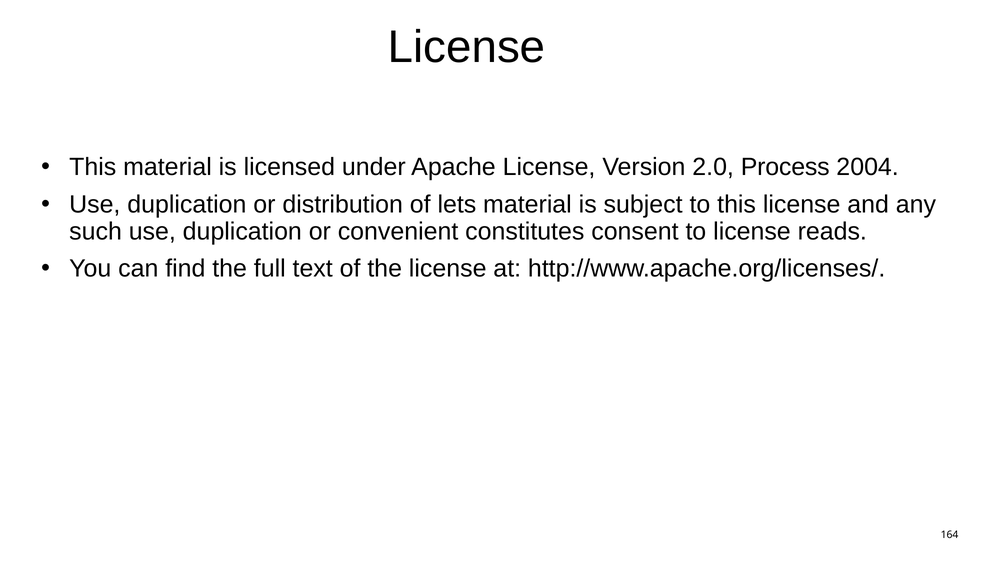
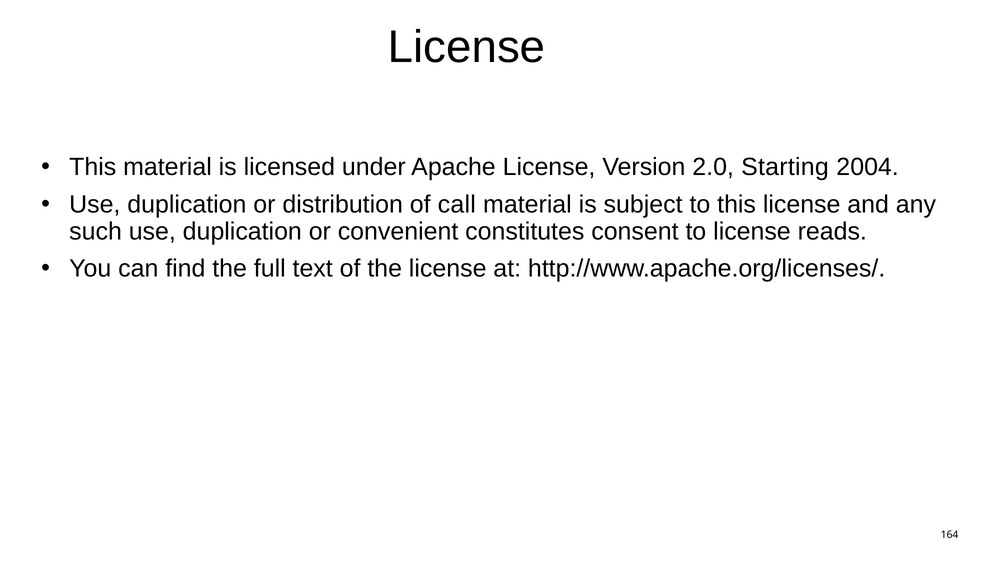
Process: Process -> Starting (785, 167)
lets: lets -> call (457, 204)
